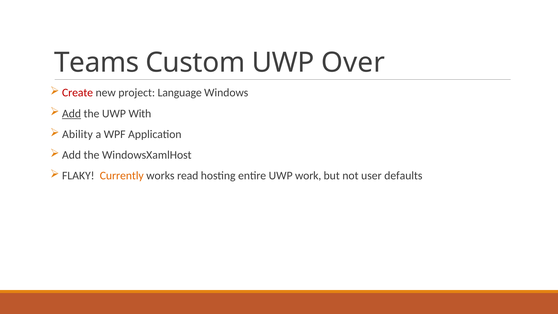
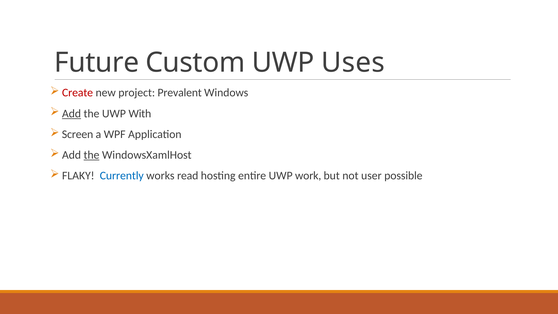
Teams: Teams -> Future (97, 63)
Over: Over -> Uses (353, 63)
Language: Language -> Prevalent (180, 93)
Ability: Ability -> Screen (78, 134)
the underline: none -> present (92, 155)
Currently colour: orange -> blue (122, 176)
defaults: defaults -> possible (403, 176)
